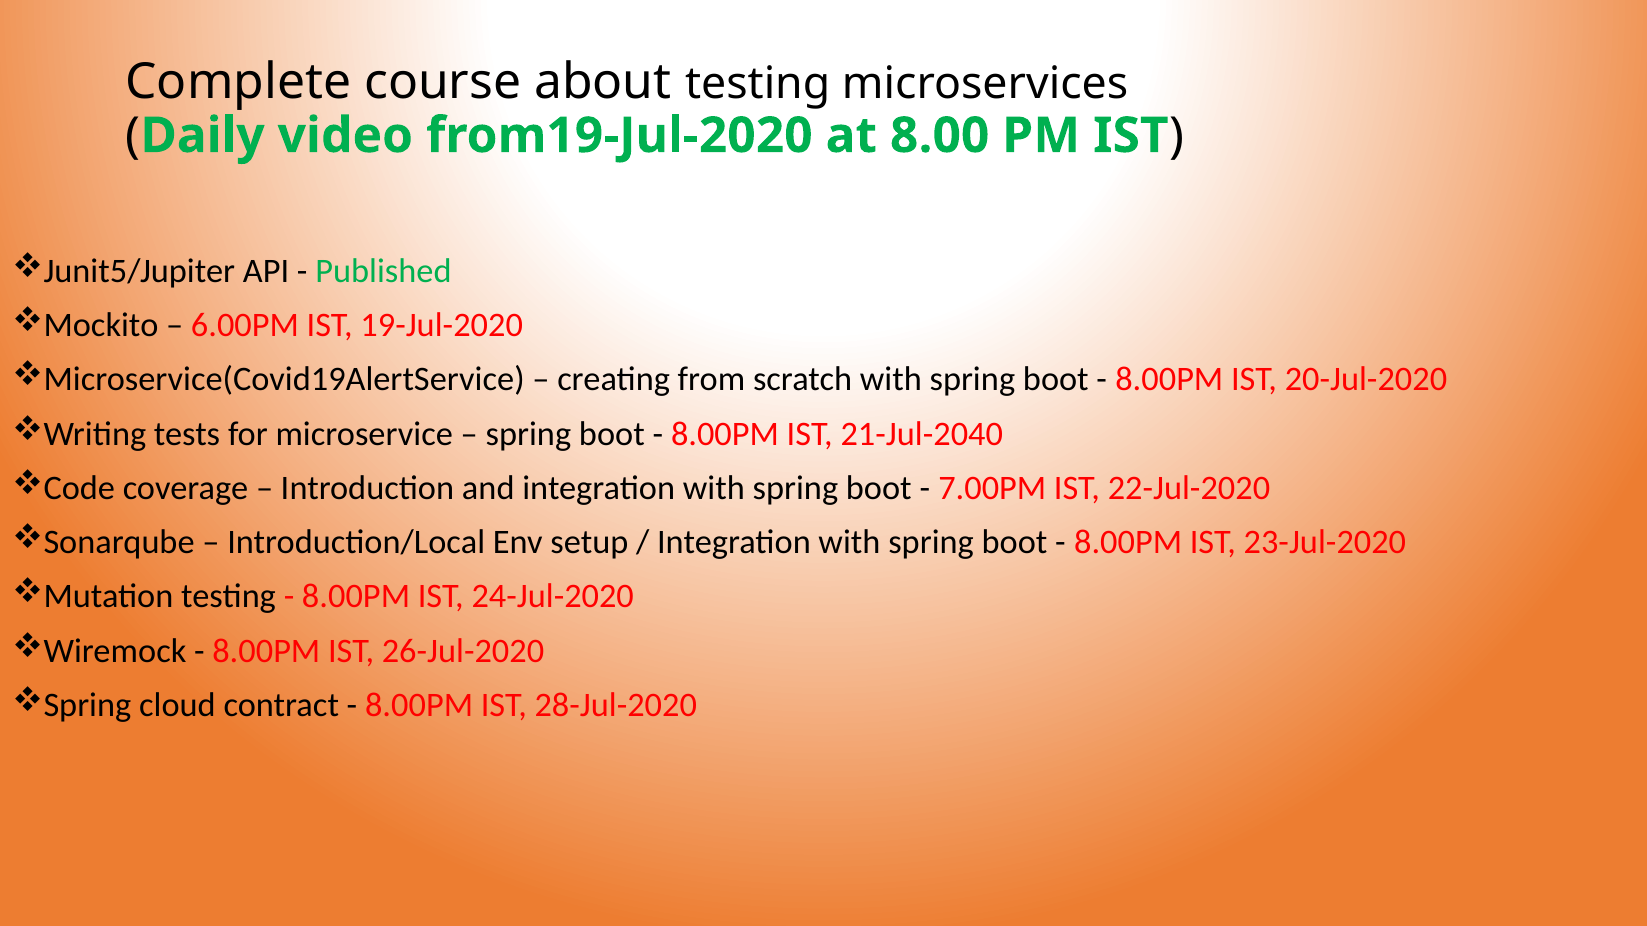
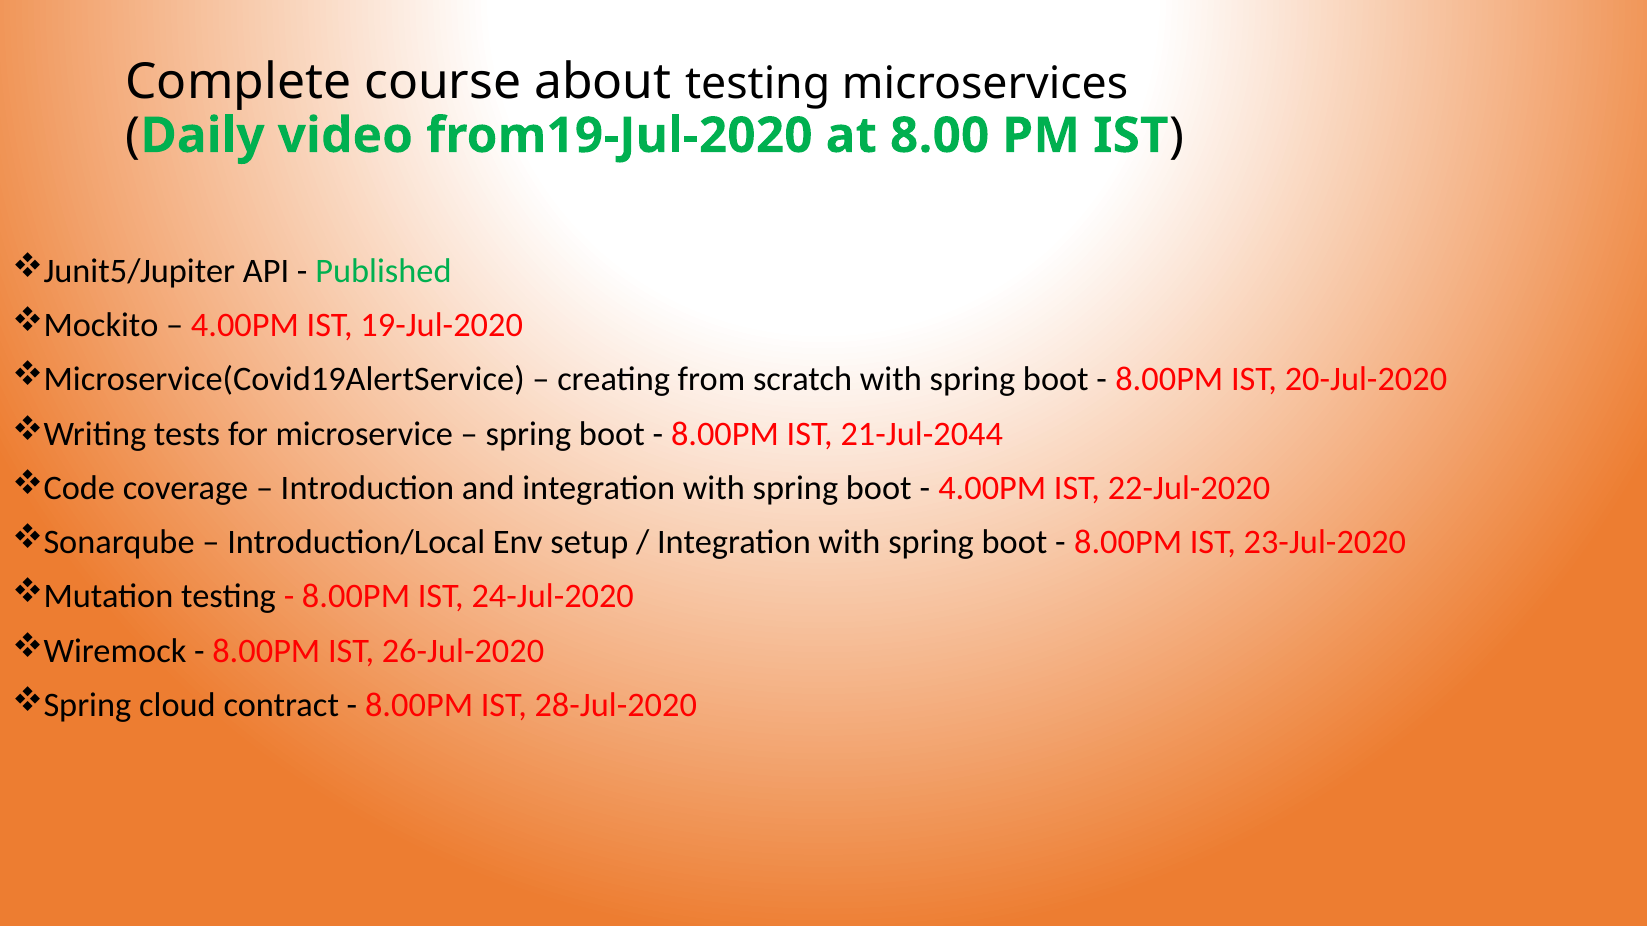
6.00PM: 6.00PM -> 4.00PM (245, 325)
21-Jul-2040: 21-Jul-2040 -> 21-Jul-2044 (922, 434)
7.00PM: 7.00PM -> 4.00PM (992, 488)
